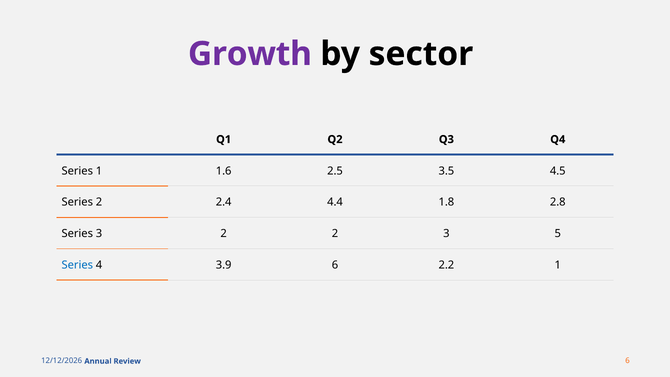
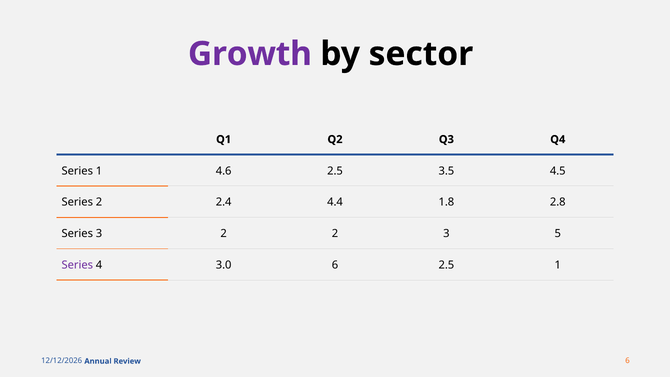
1.6: 1.6 -> 4.6 (224, 171)
Series colour: blue -> purple (77, 265)
3.9: 3.9 -> 3.0 (224, 265)
6 2.2: 2.2 -> 2.5 (446, 265)
